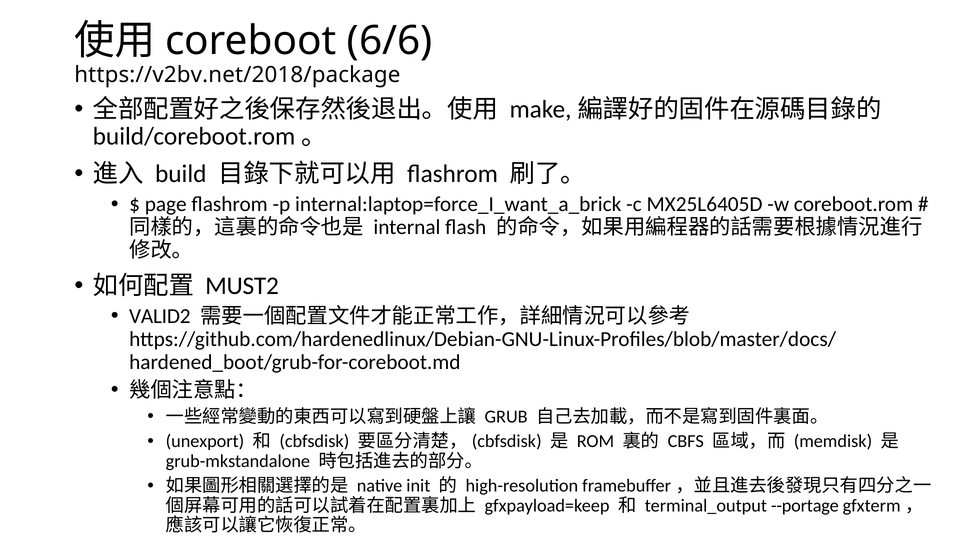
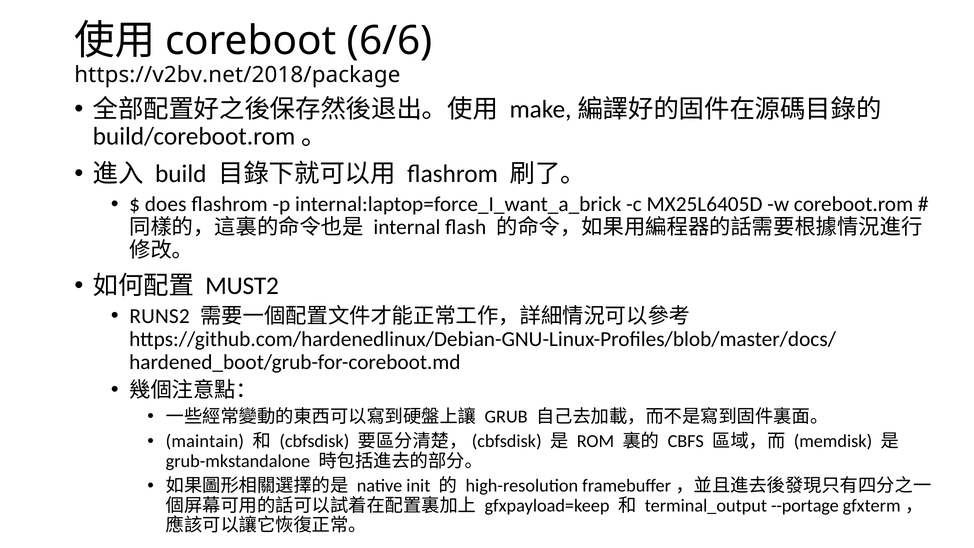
page: page -> does (166, 204)
VALID2: VALID2 -> RUNS2 (160, 316)
unexport: unexport -> maintain (205, 441)
